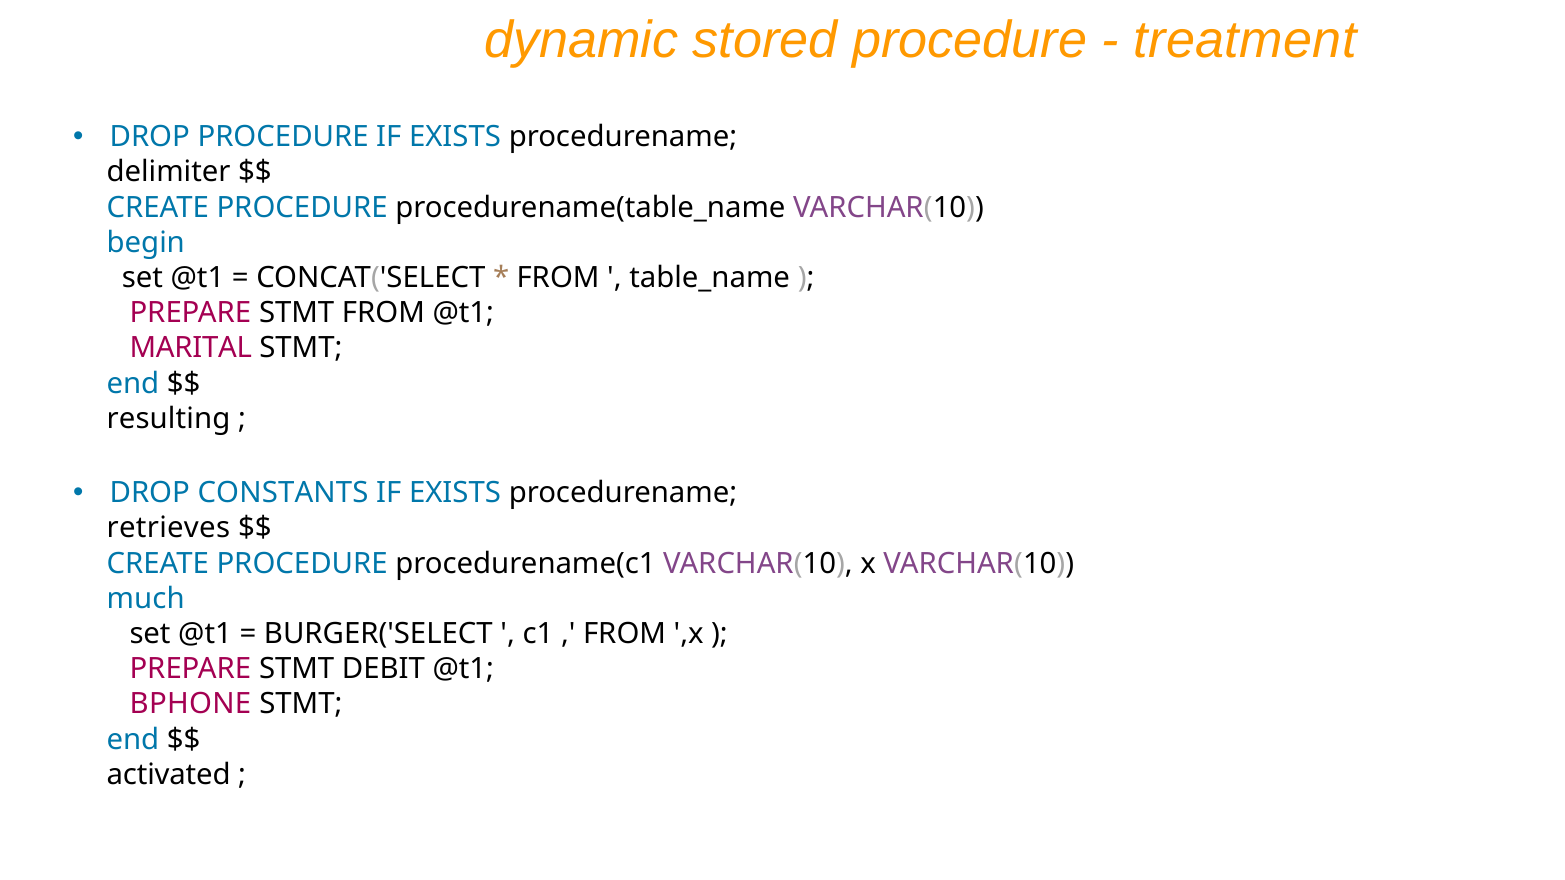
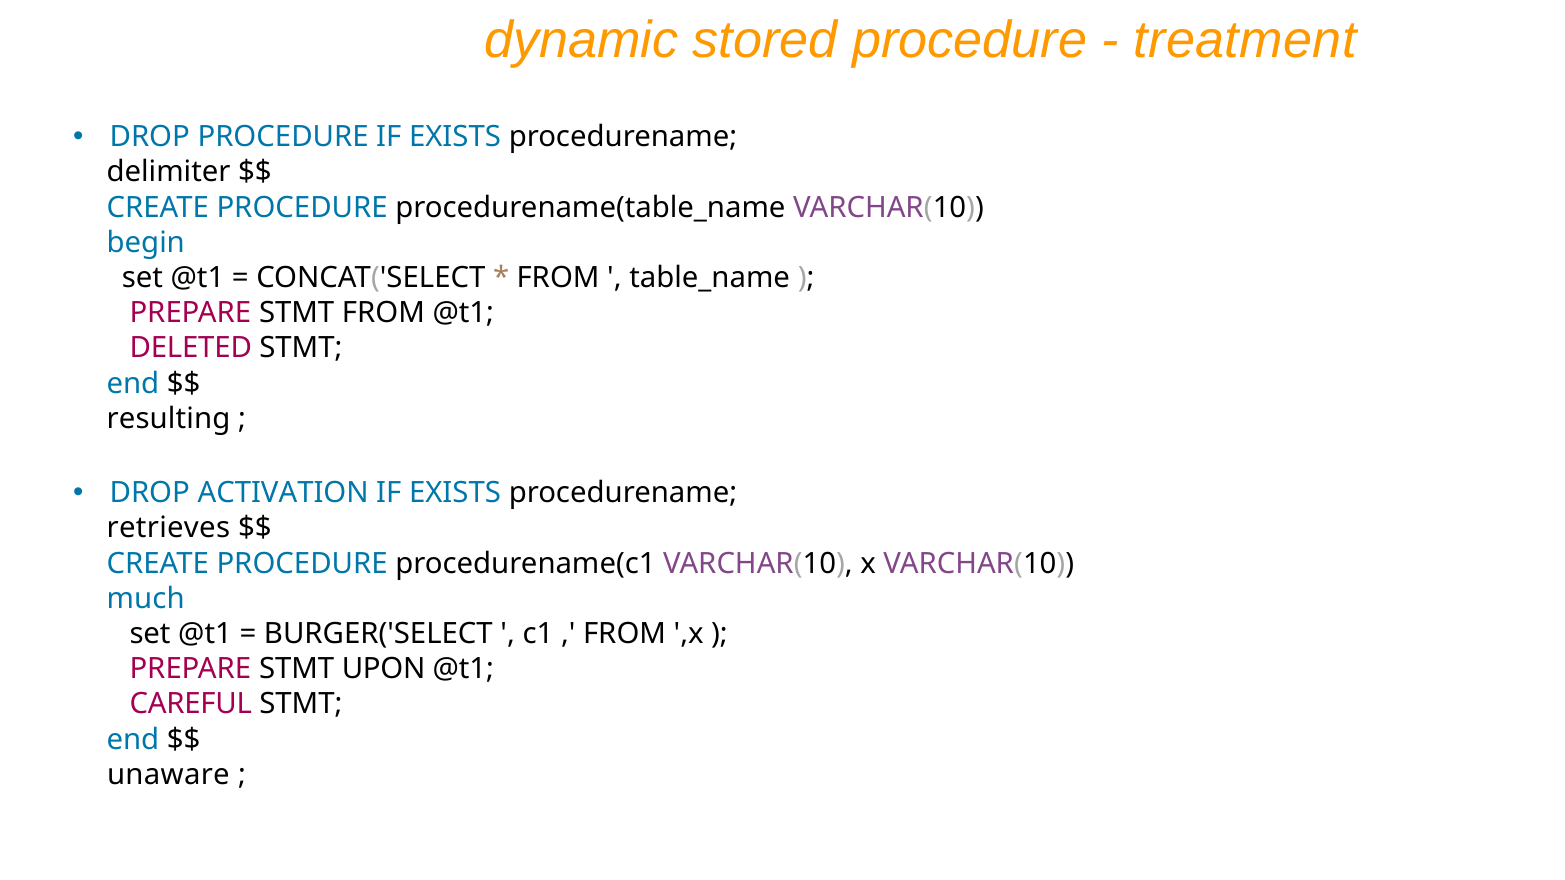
MARITAL: MARITAL -> DELETED (191, 348)
CONSTANTS: CONSTANTS -> ACTIVATION (283, 493)
DEBIT: DEBIT -> UPON (384, 669)
BPHONE: BPHONE -> CAREFUL (191, 705)
activated: activated -> unaware (168, 775)
